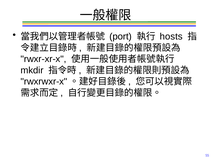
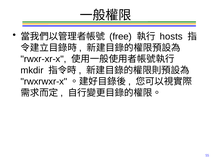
port: port -> free (121, 37)
